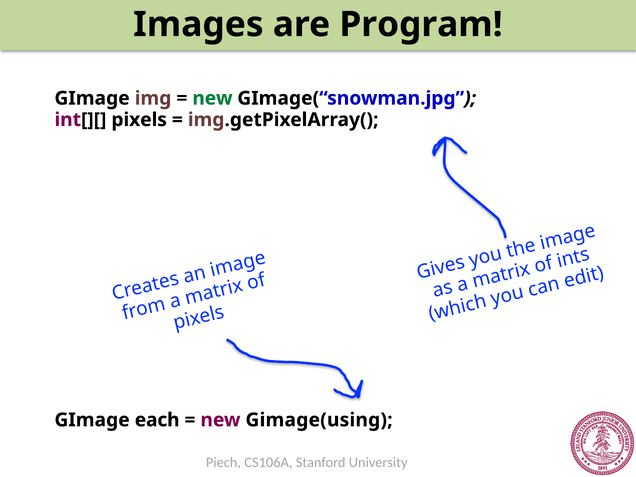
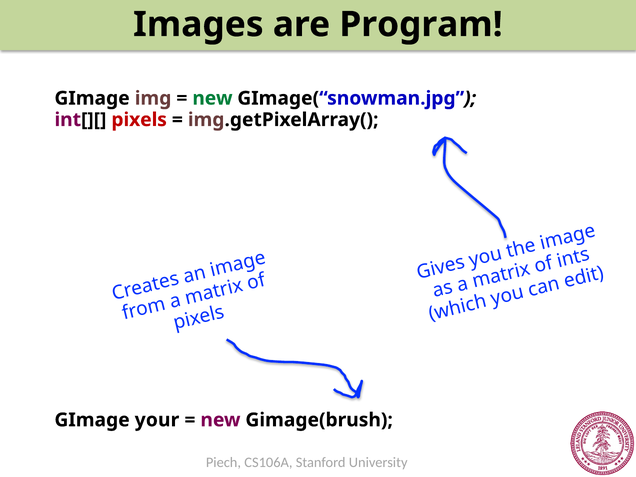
pixels colour: black -> red (139, 120)
each: each -> your (157, 420)
Gimage(using: Gimage(using -> Gimage(brush (319, 420)
